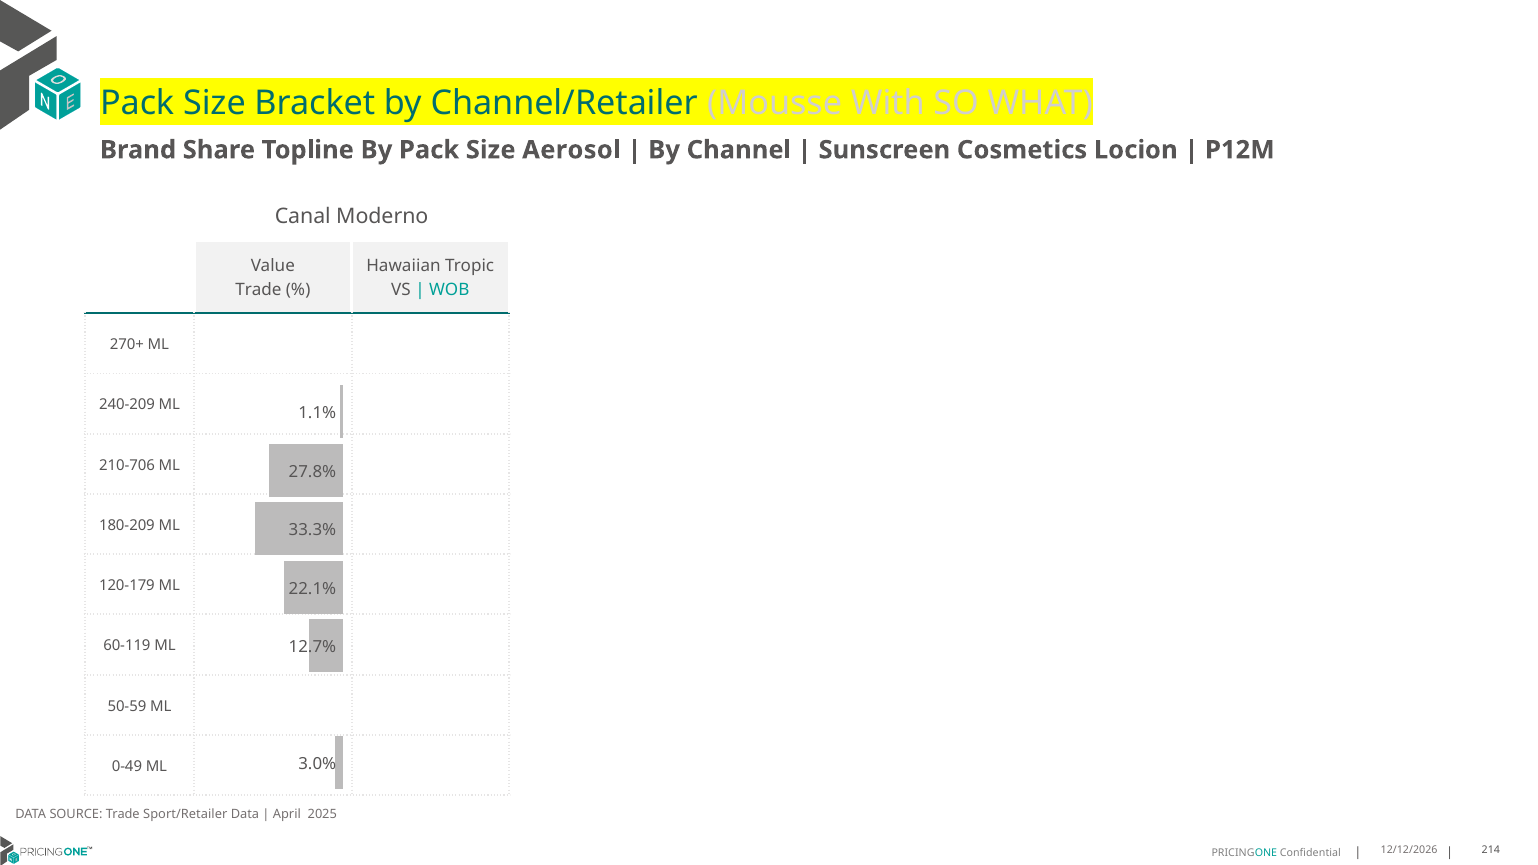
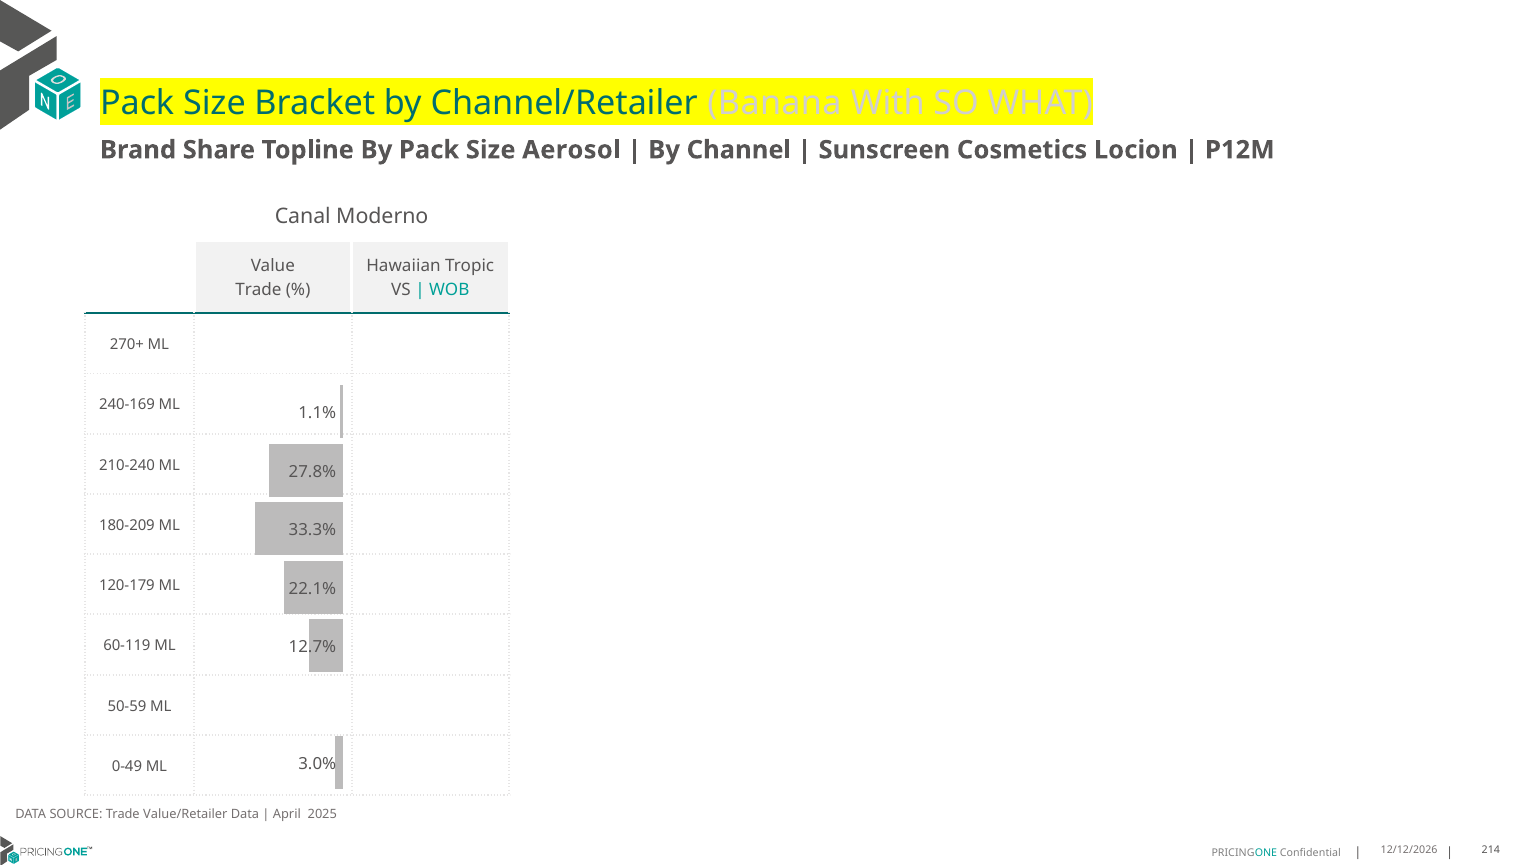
Mousse: Mousse -> Banana (774, 103)
240-209: 240-209 -> 240-169 (127, 405)
210-706: 210-706 -> 210-240 (127, 465)
Sport/Retailer: Sport/Retailer -> Value/Retailer (185, 815)
